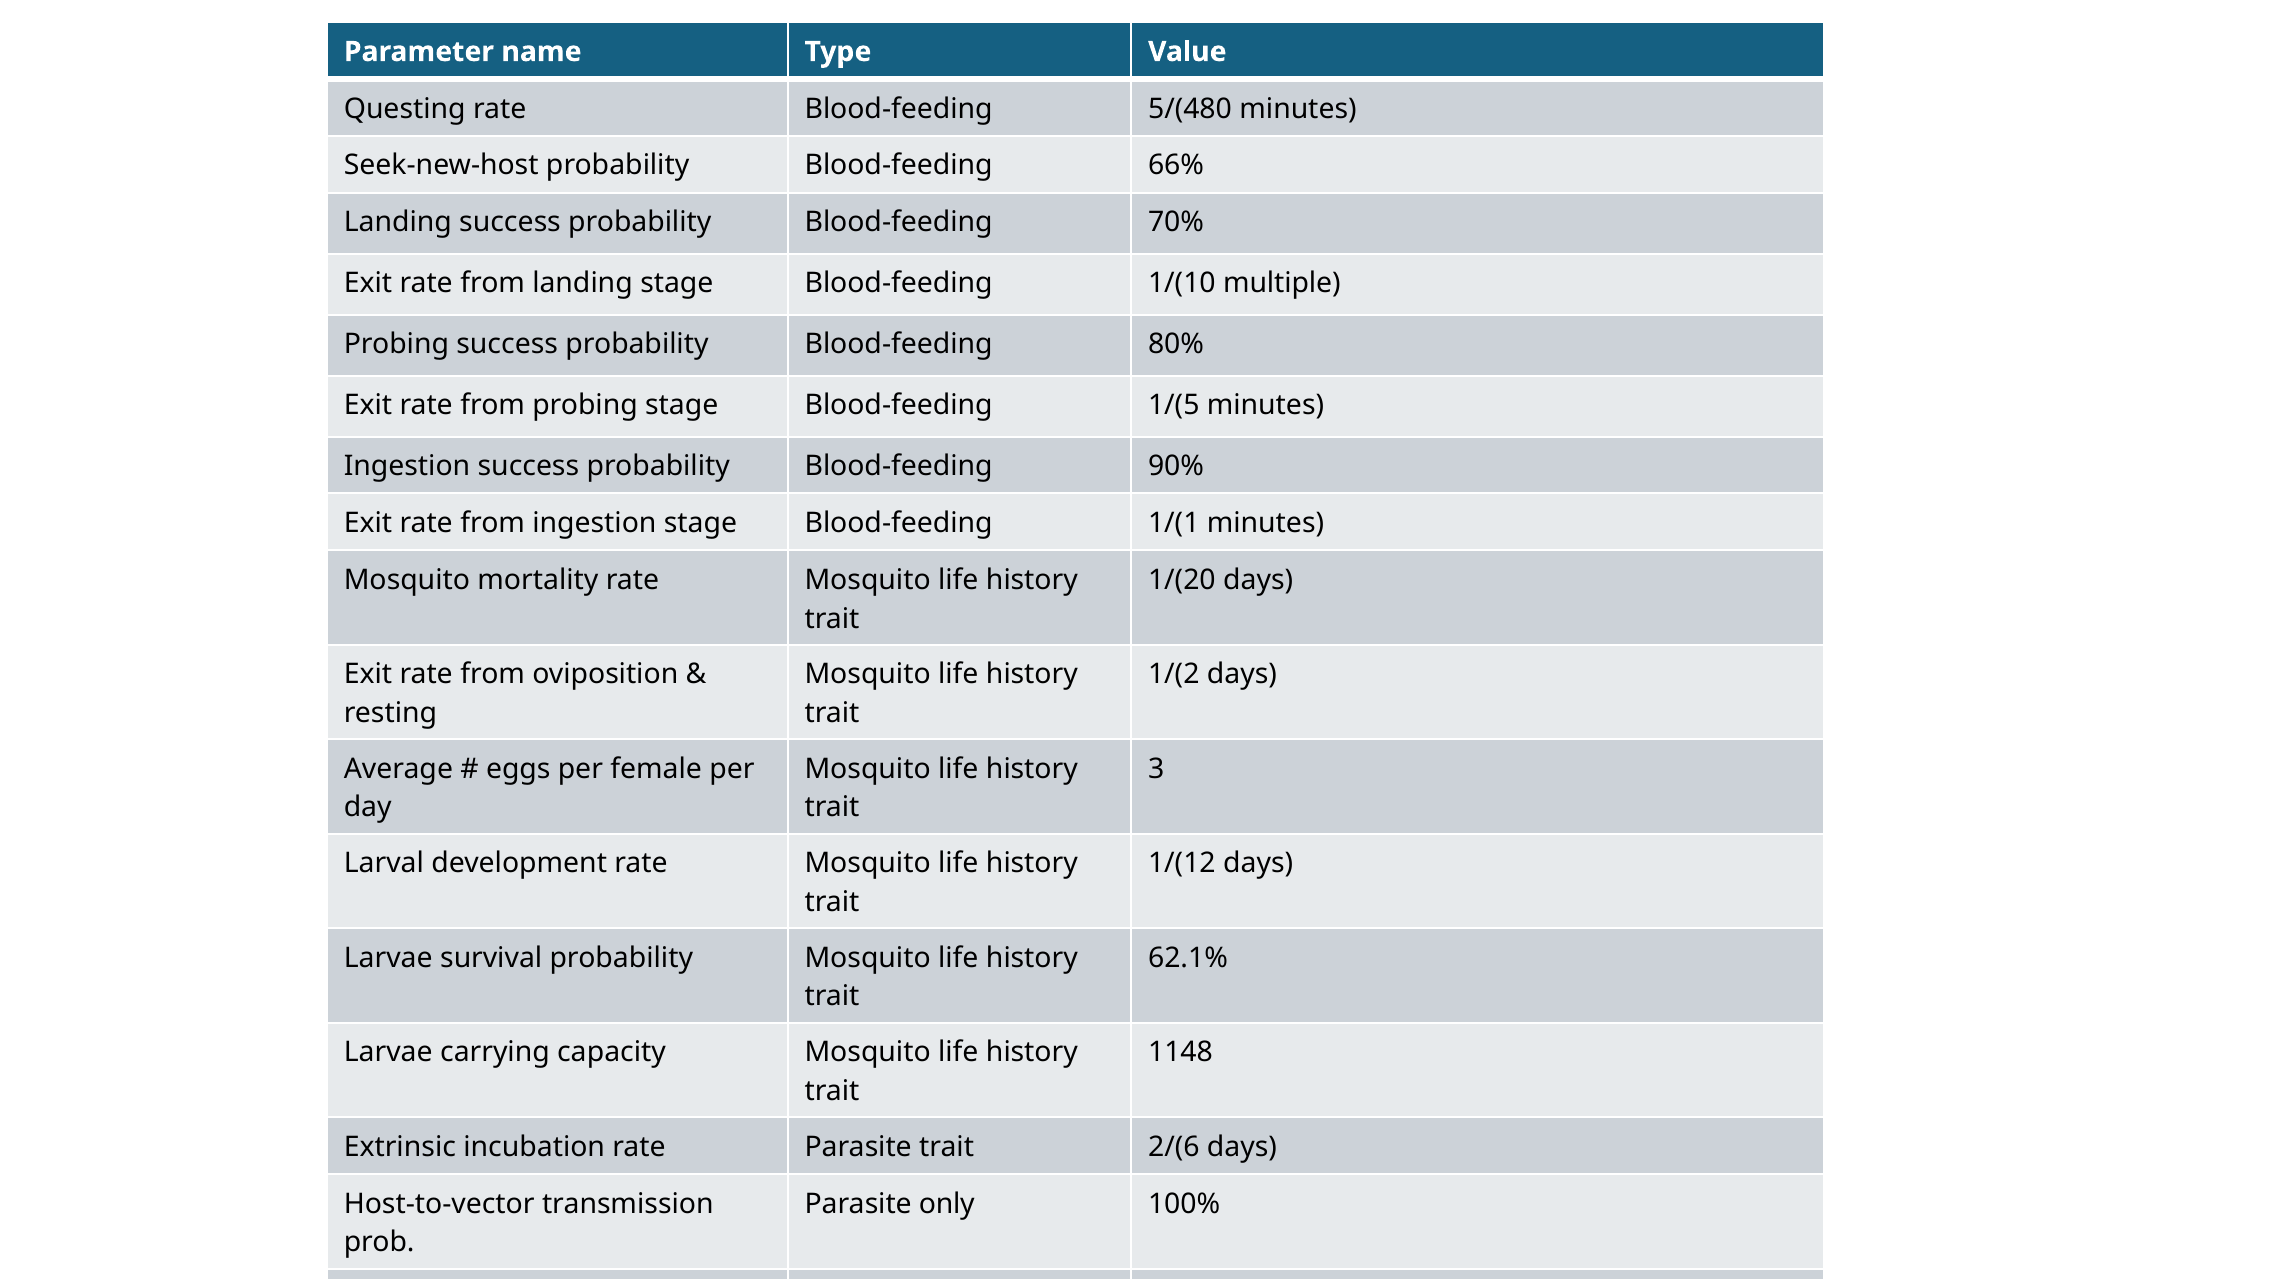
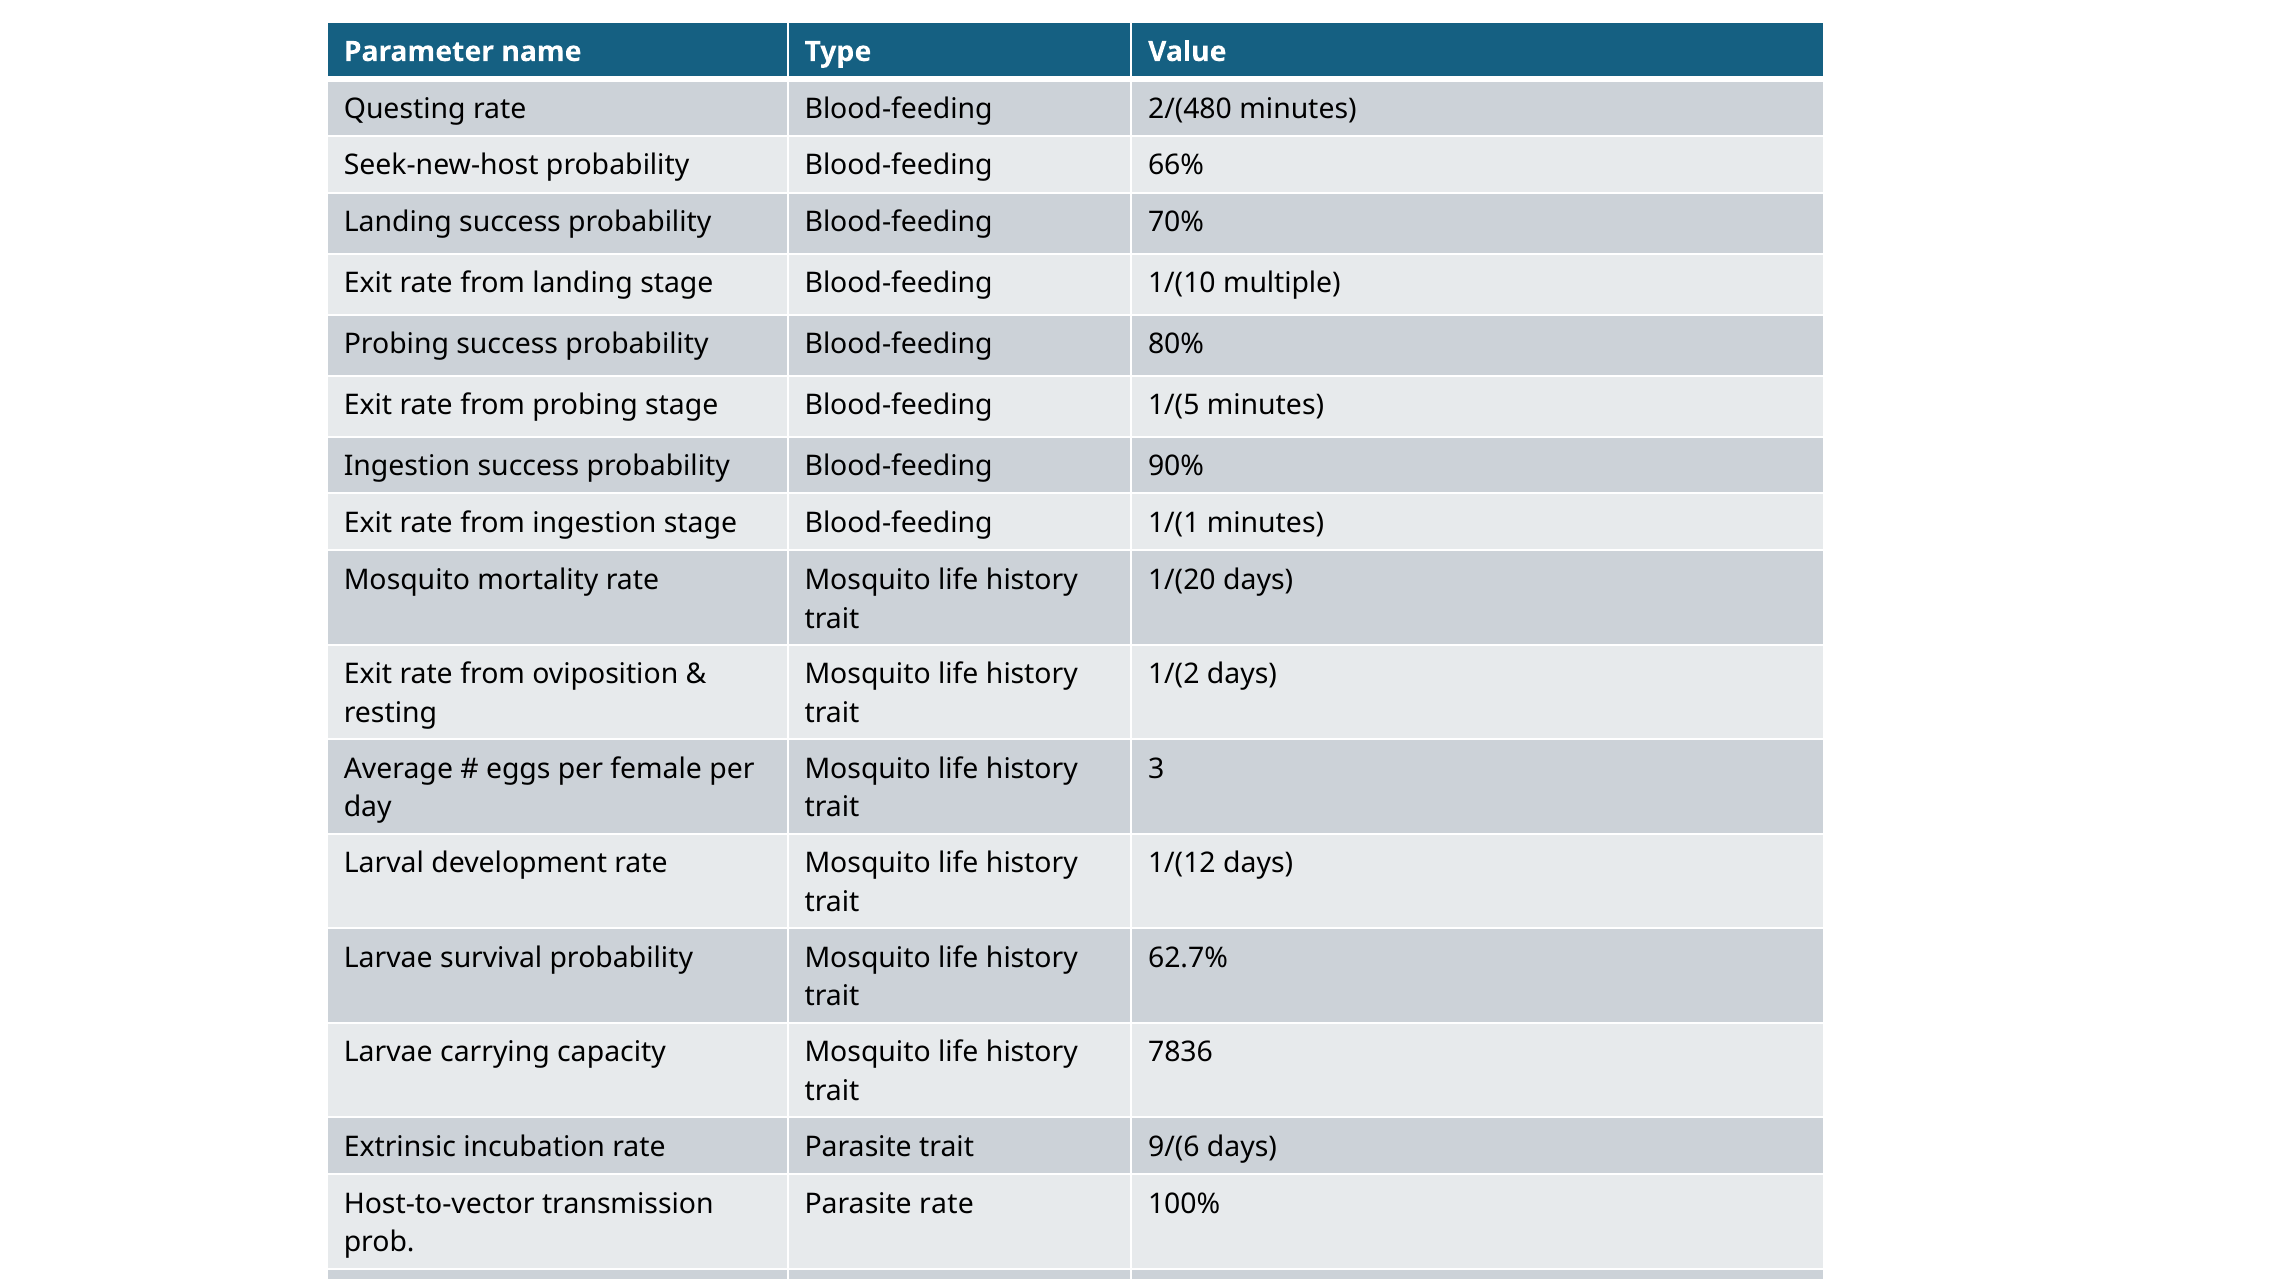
5/(480: 5/(480 -> 2/(480 (1190, 109)
62.1%: 62.1% -> 62.7% (1188, 958)
1148: 1148 -> 7836 (1180, 1052)
2/(6: 2/(6 -> 9/(6 (1174, 1147)
Parasite only: only -> rate (947, 1204)
